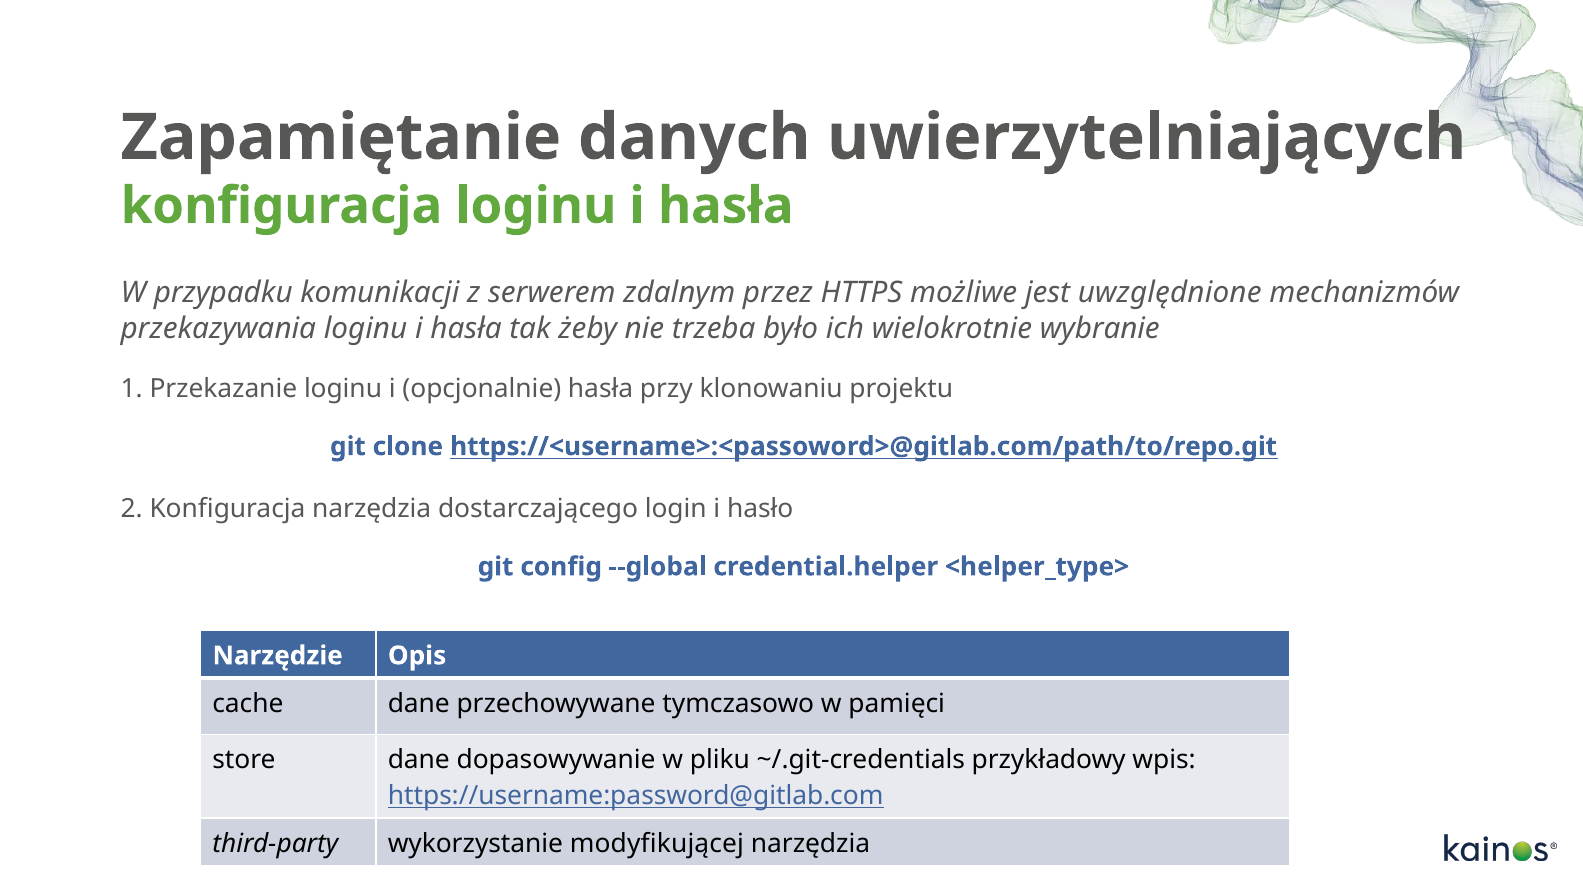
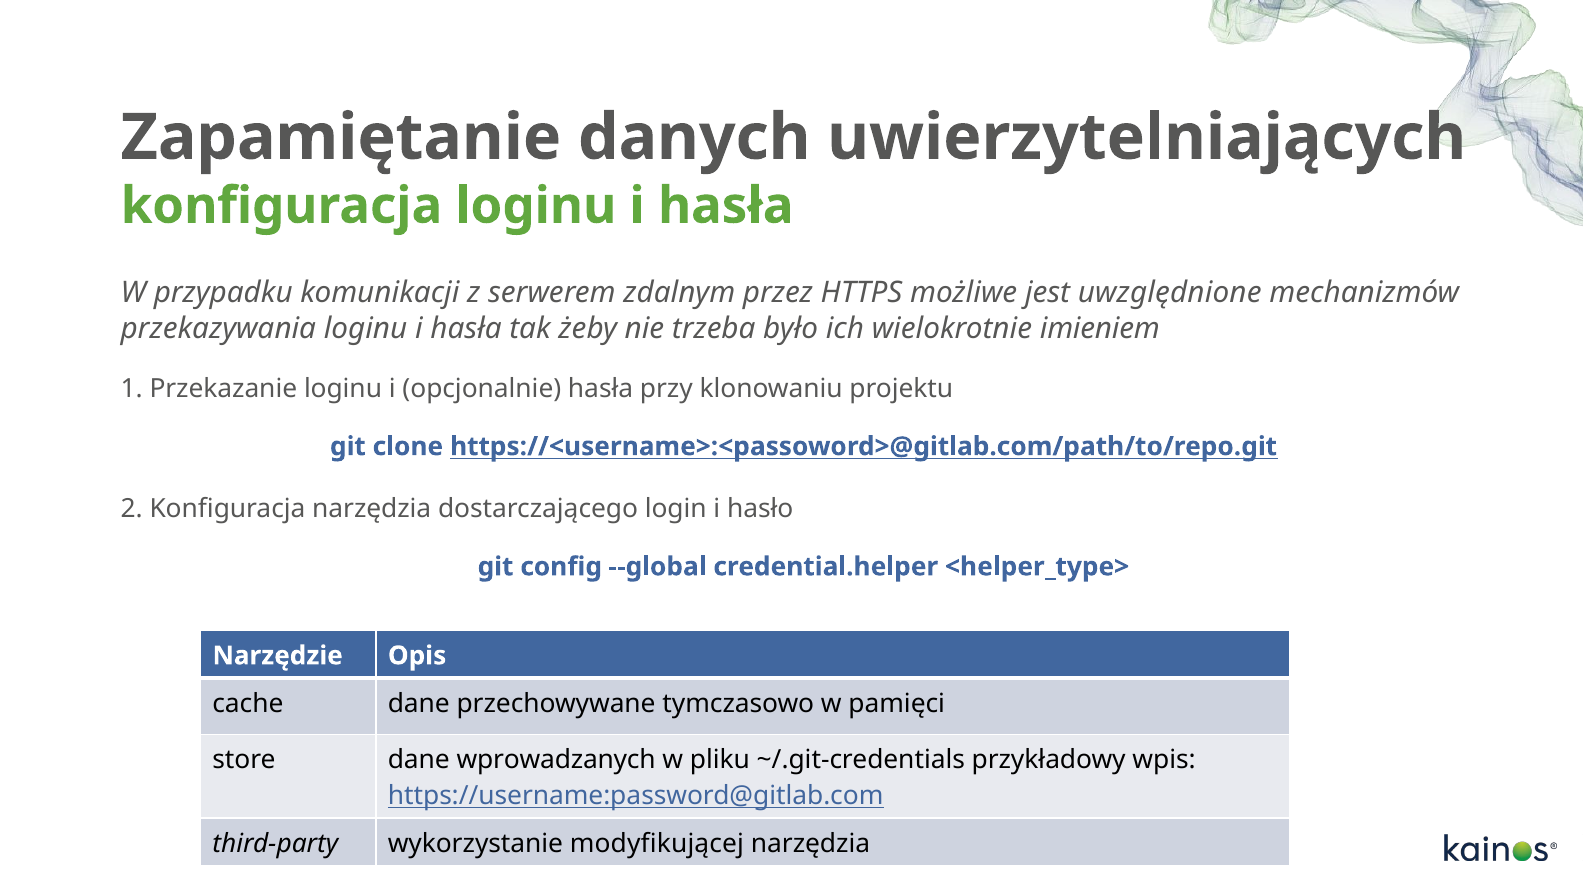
wybranie: wybranie -> imieniem (1100, 329)
dopasowywanie: dopasowywanie -> wprowadzanych (556, 760)
